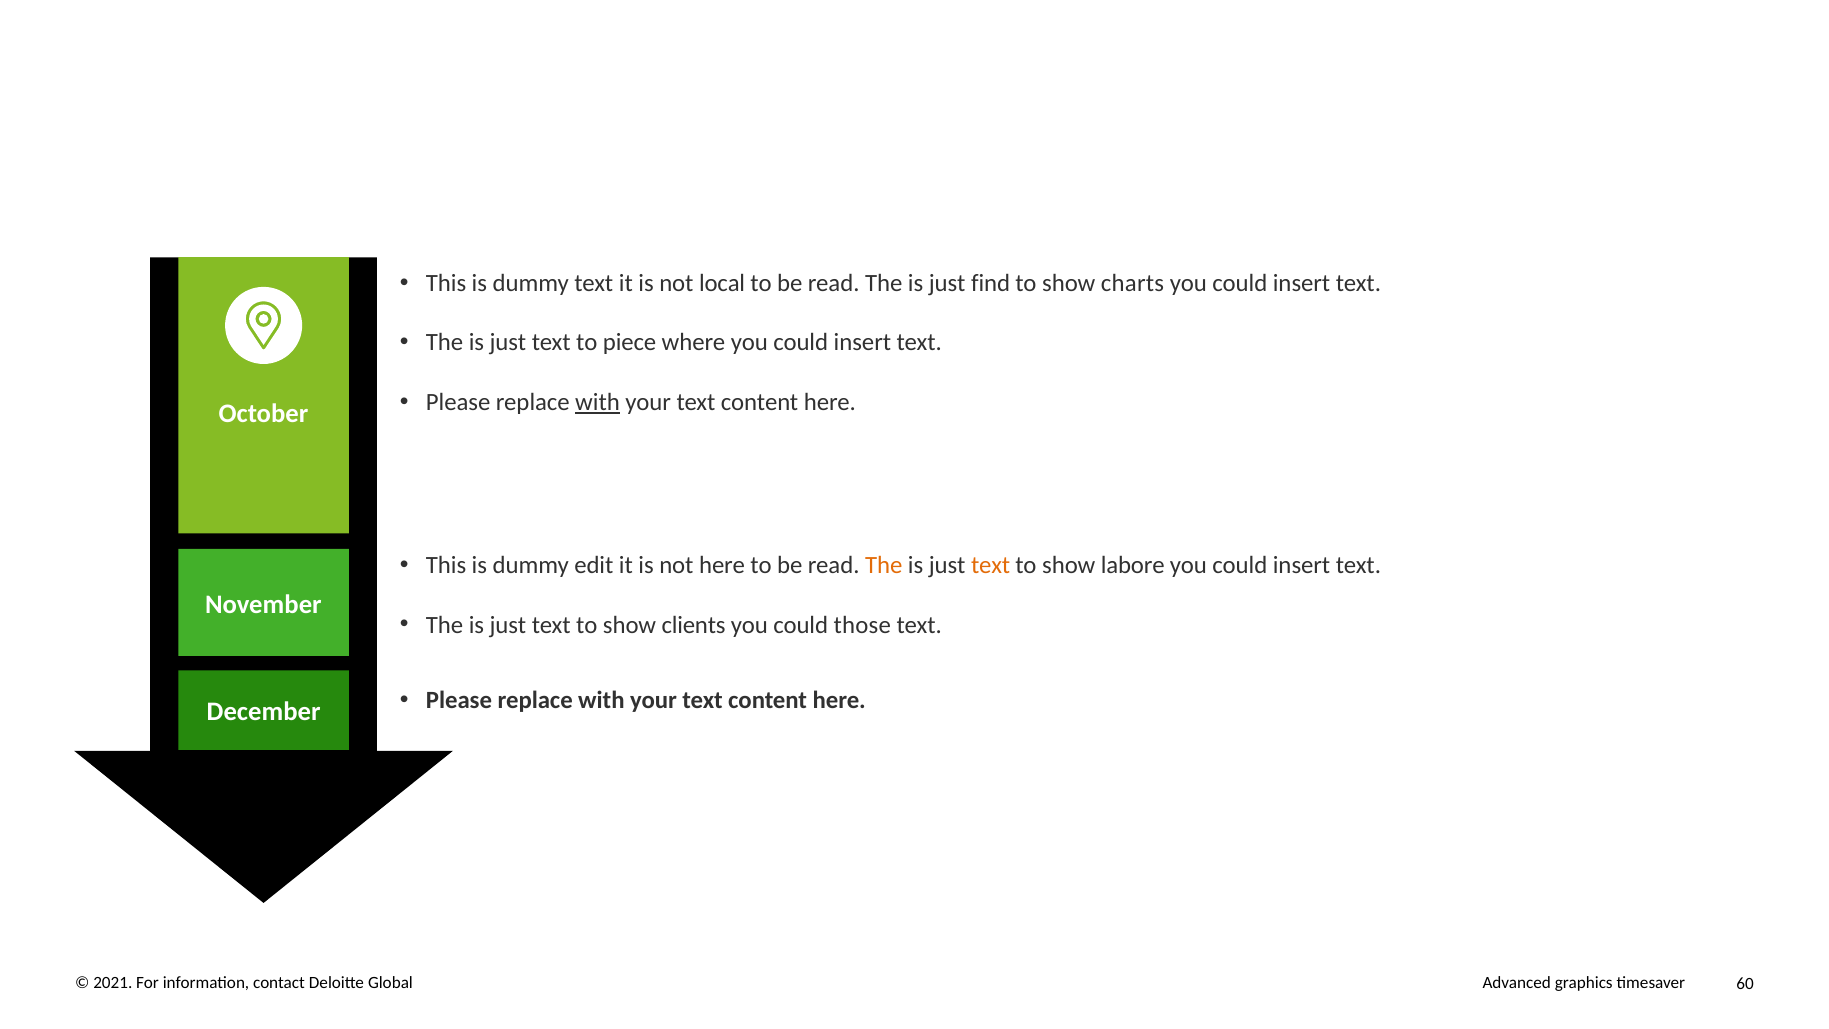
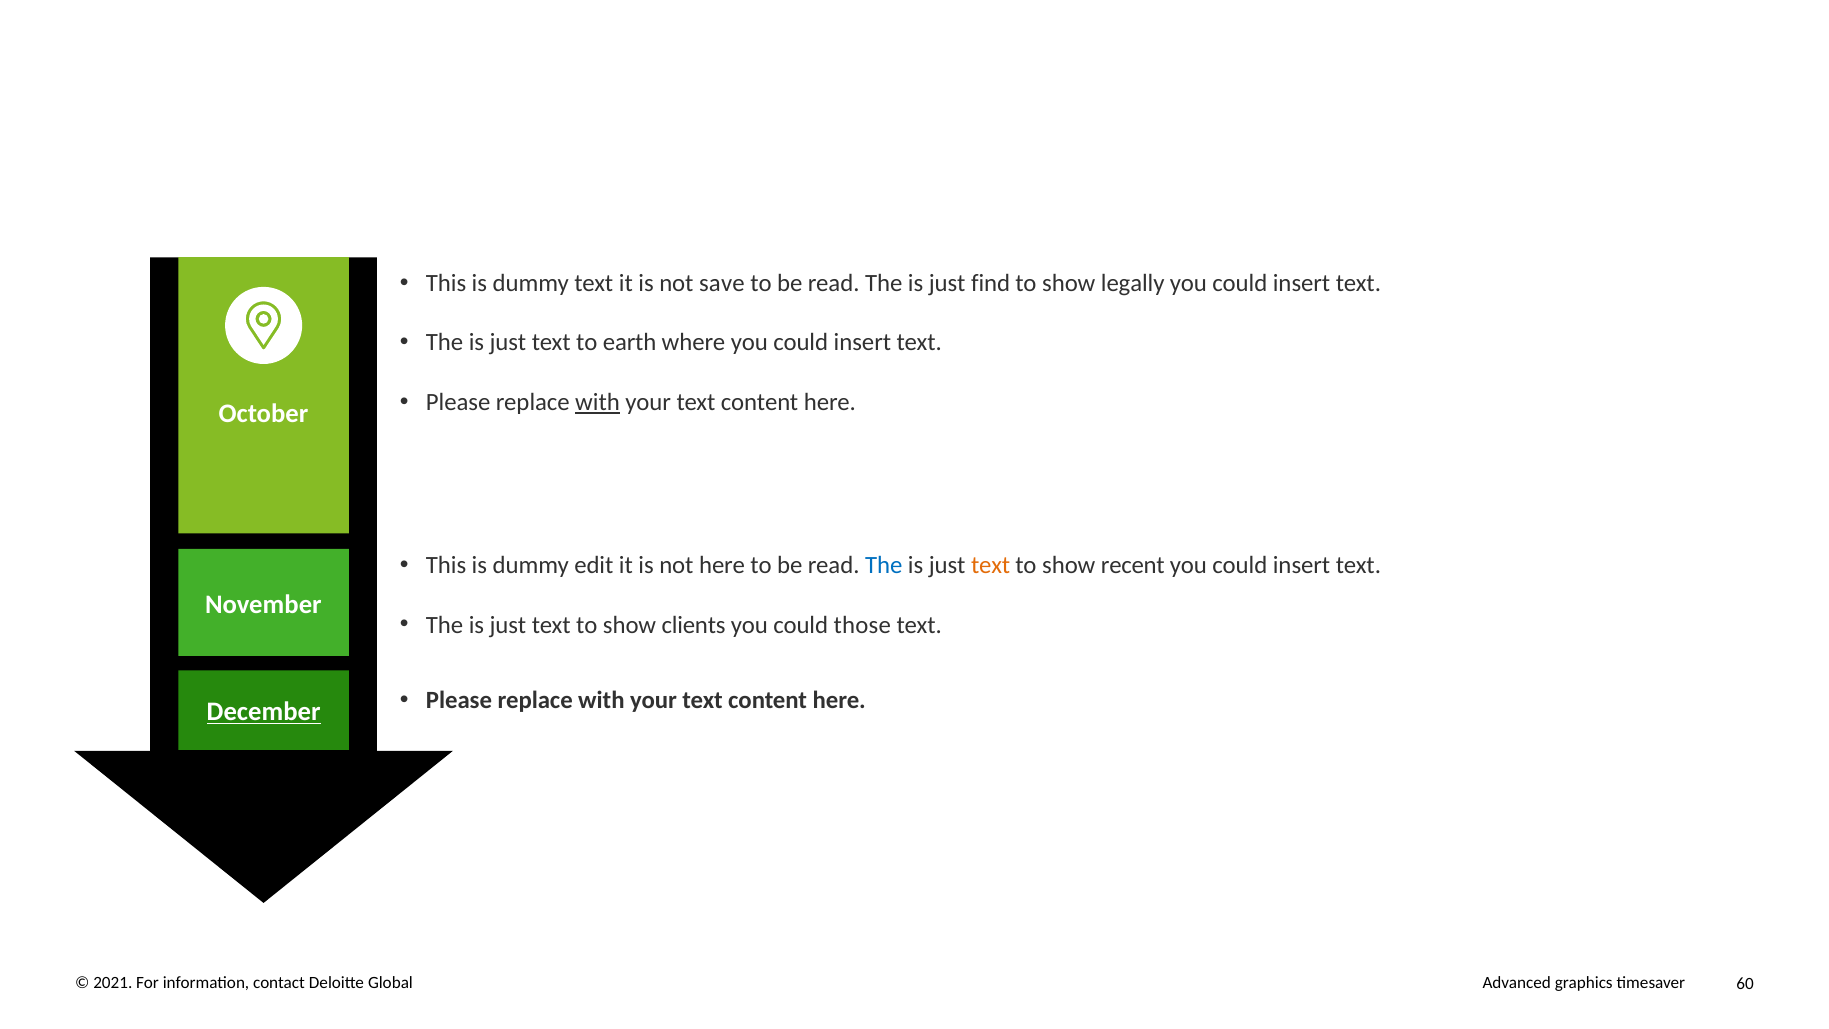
local: local -> save (722, 283)
charts: charts -> legally (1133, 283)
piece: piece -> earth (630, 343)
The colour: orange -> blue (884, 565)
labore: labore -> recent (1133, 565)
December underline: none -> present (264, 712)
